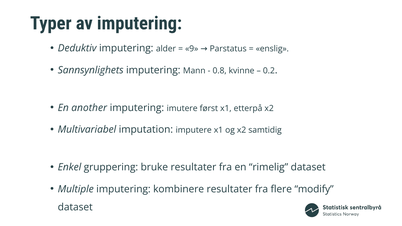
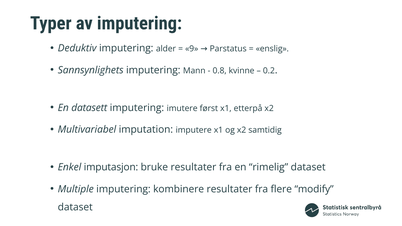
another: another -> datasett (89, 108)
gruppering: gruppering -> imputasjon (111, 167)
